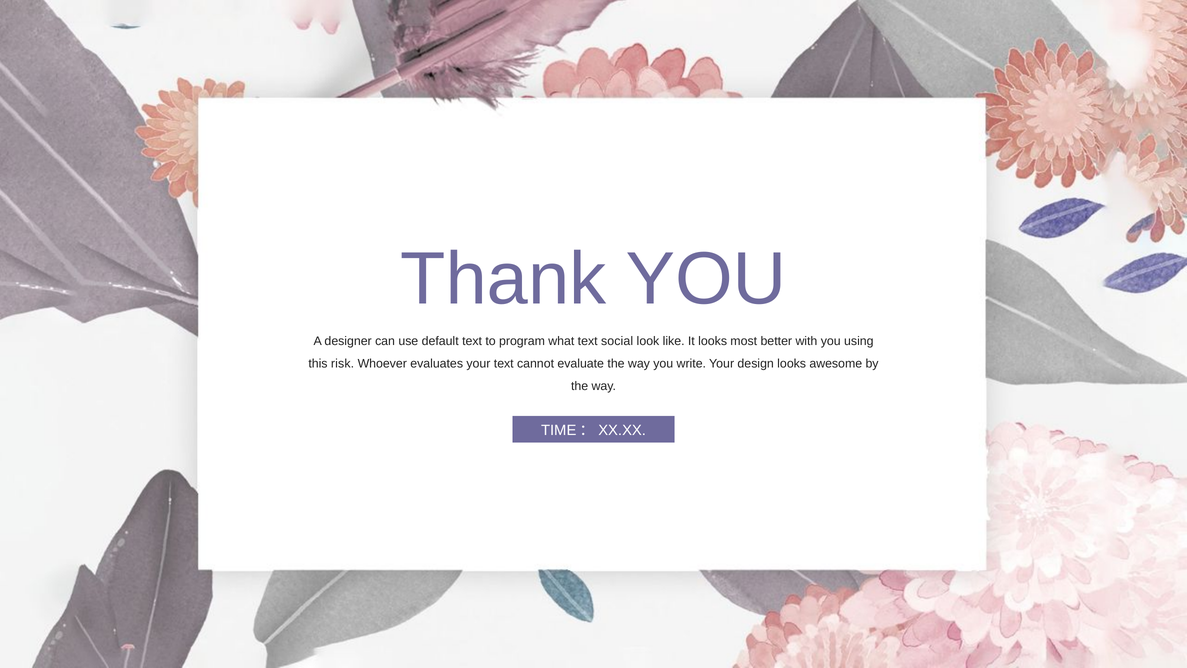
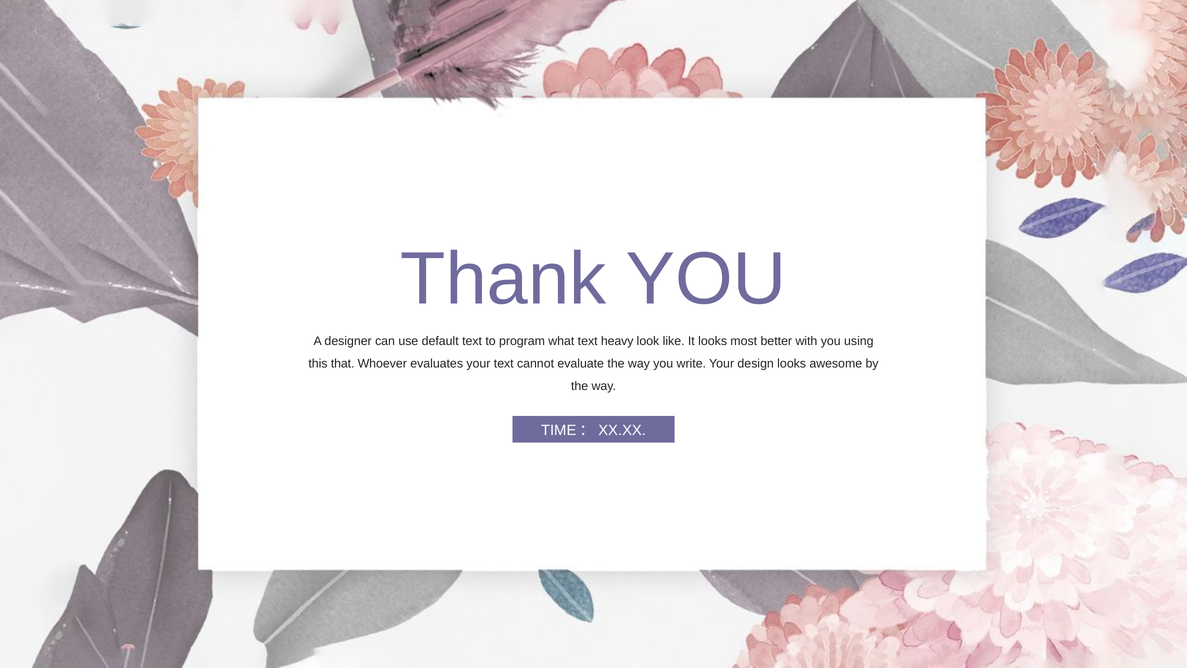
social: social -> heavy (617, 341)
risk: risk -> that (343, 364)
